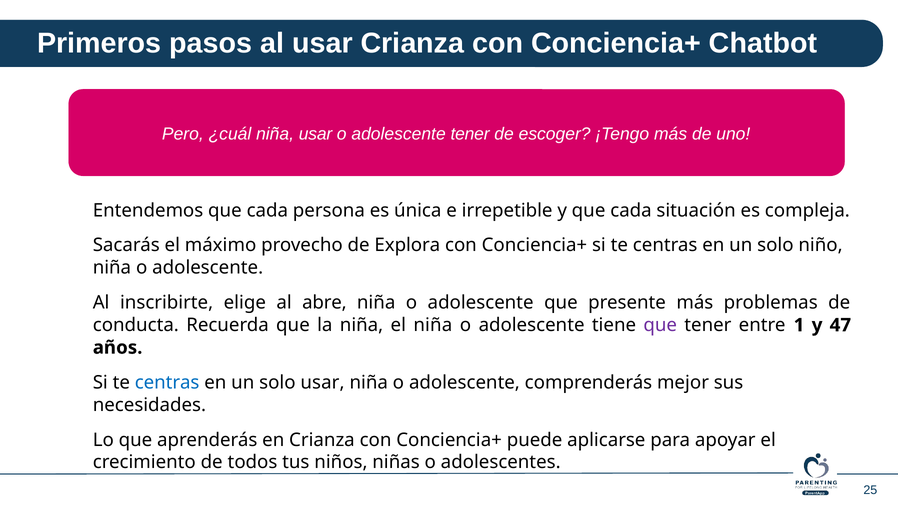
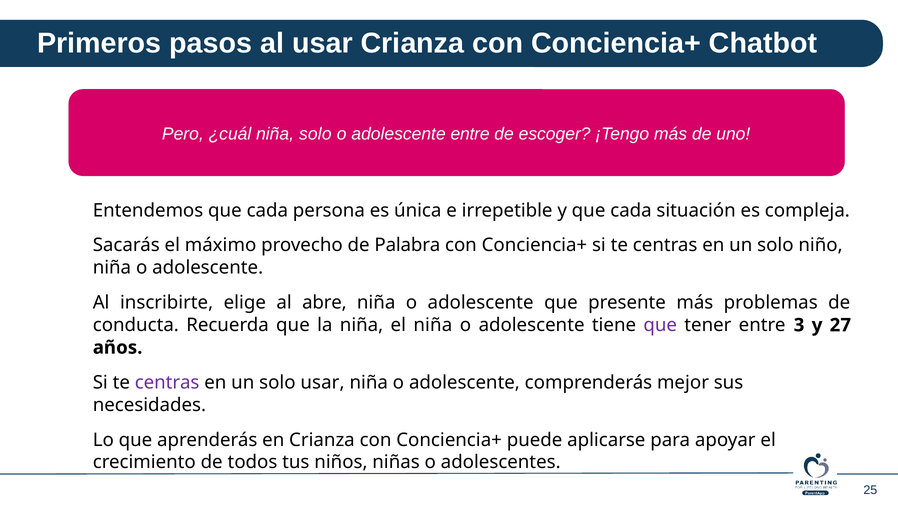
niña usar: usar -> solo (315, 134)
adolescente tener: tener -> entre (470, 134)
Explora: Explora -> Palabra (407, 245)
1: 1 -> 3 (799, 325)
47: 47 -> 27 (840, 325)
centras colour: blue -> purple (167, 383)
